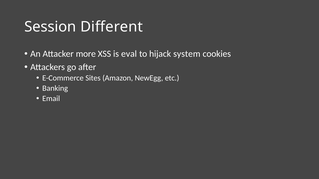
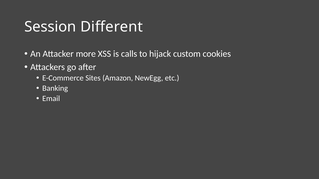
eval: eval -> calls (129, 54)
system: system -> custom (187, 54)
